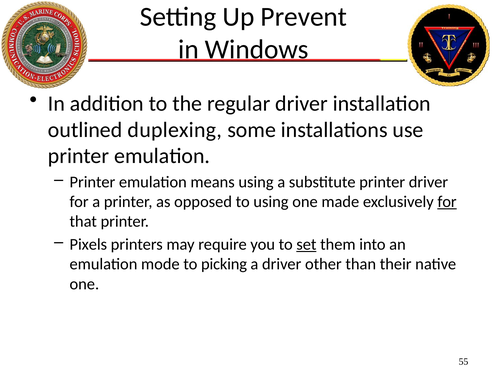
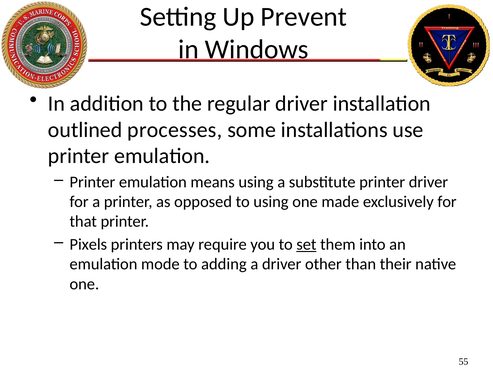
duplexing: duplexing -> processes (175, 130)
for underline: present -> none (447, 202)
picking: picking -> adding (224, 264)
